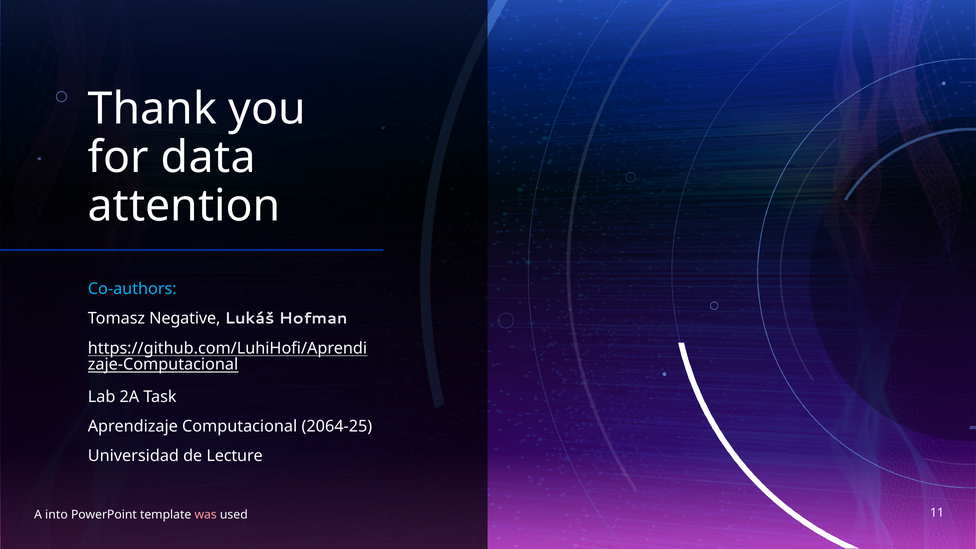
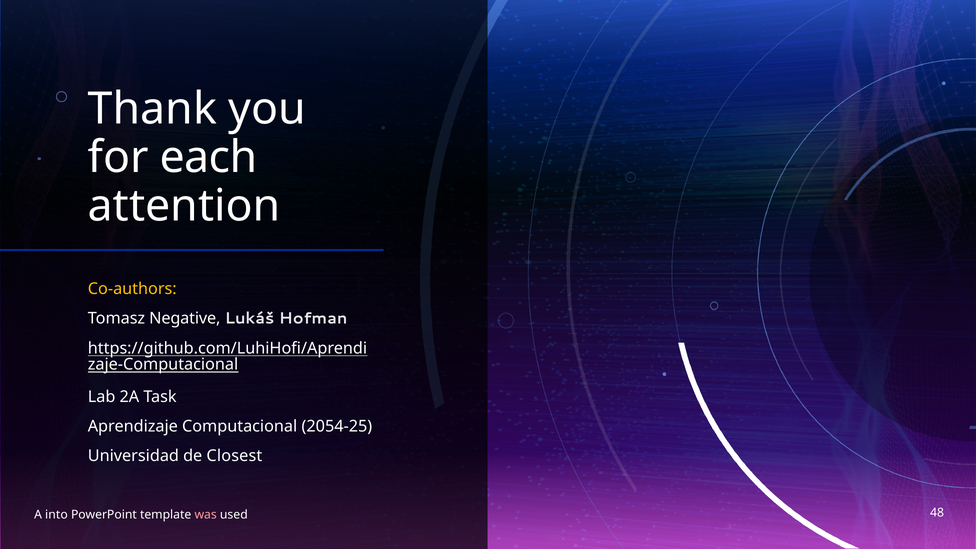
data: data -> each (209, 157)
Co-authors colour: light blue -> yellow (132, 289)
2064-25: 2064-25 -> 2054-25 (337, 426)
Lecture: Lecture -> Closest (234, 456)
11: 11 -> 48 (937, 513)
